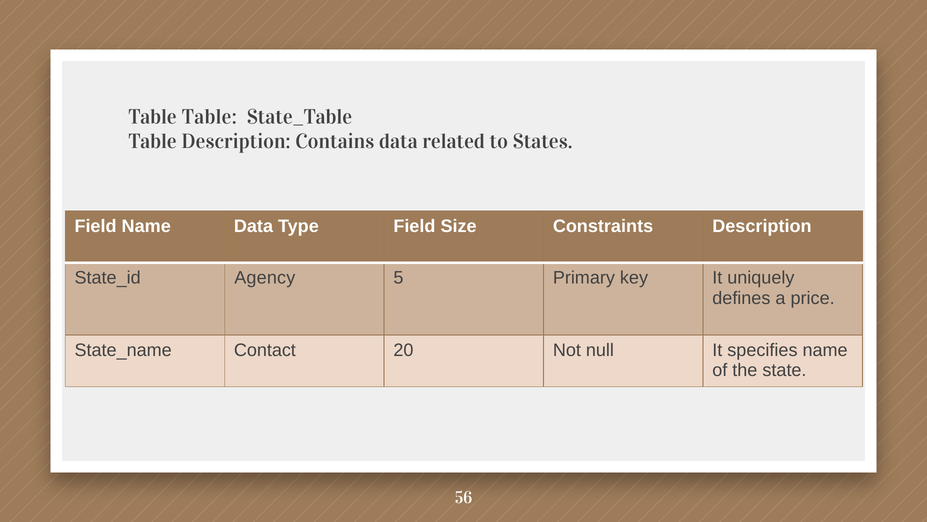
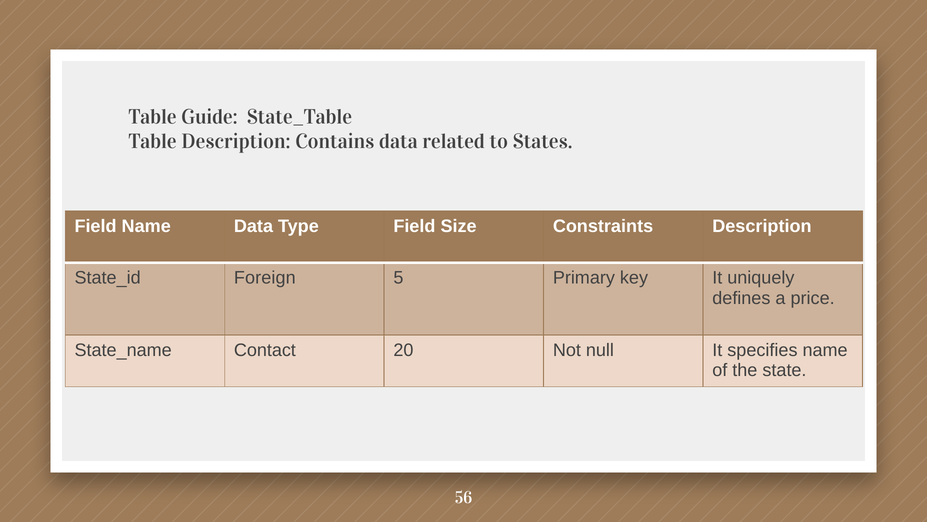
Table Table: Table -> Guide (209, 117)
Agency: Agency -> Foreign (265, 278)
